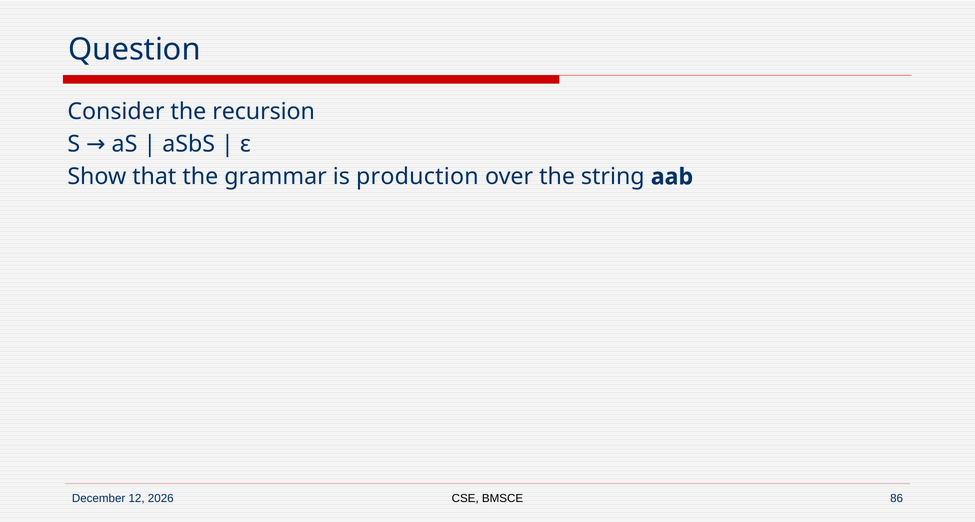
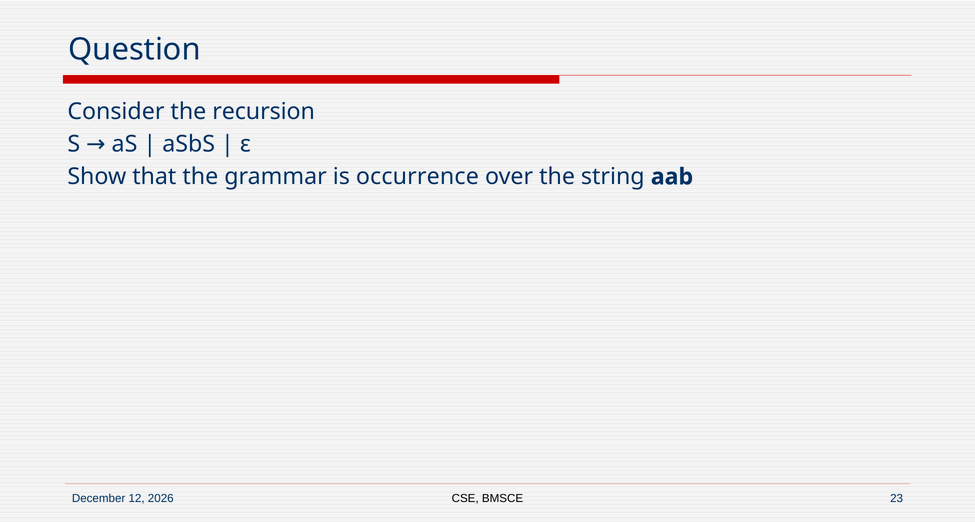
production: production -> occurrence (417, 177)
86: 86 -> 23 (897, 499)
